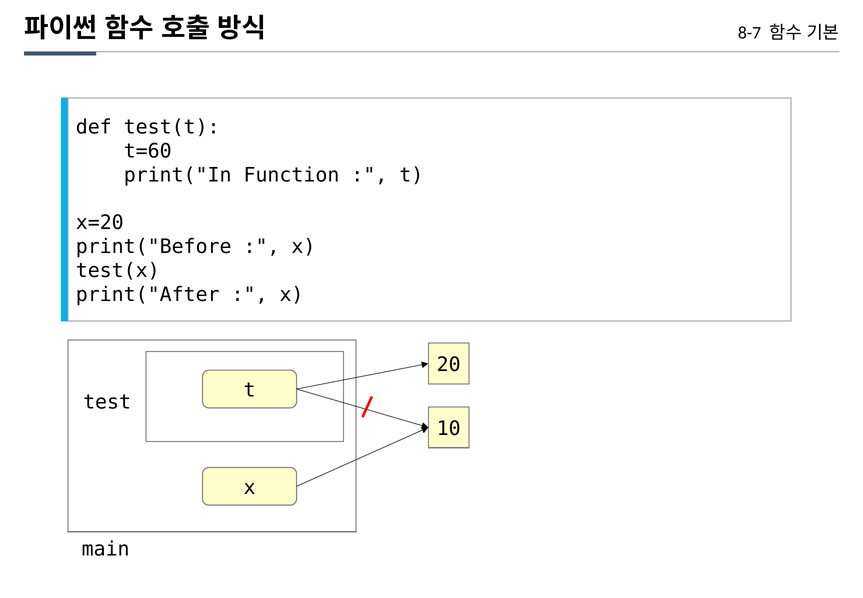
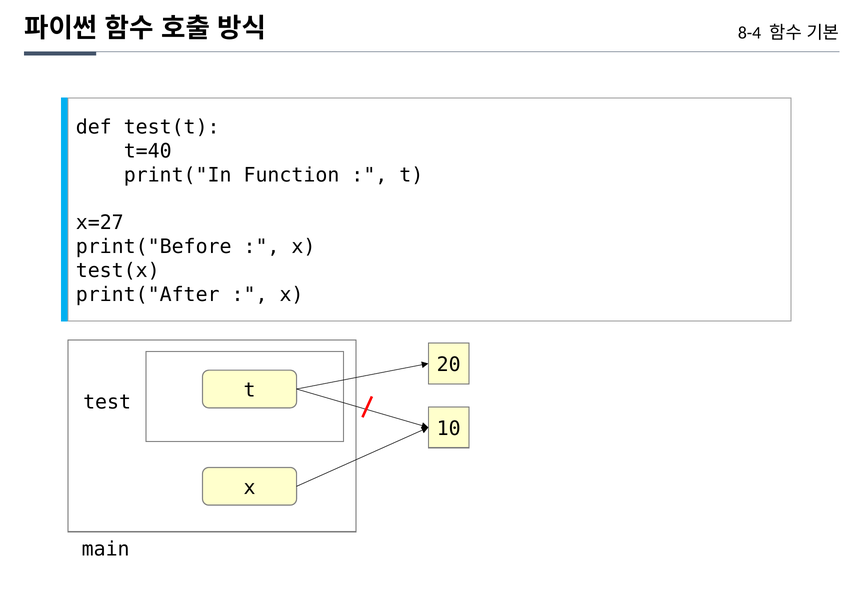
8-7: 8-7 -> 8-4 (750, 33)
t=60: t=60 -> t=40 (148, 151)
x=20: x=20 -> x=27 (100, 223)
